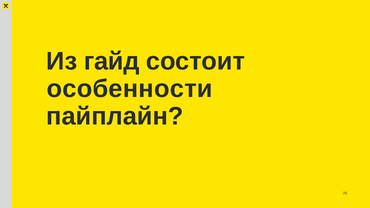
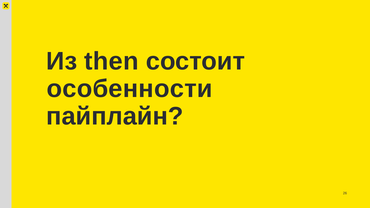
гайд: гайд -> then (111, 61)
